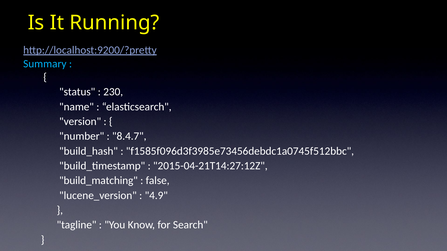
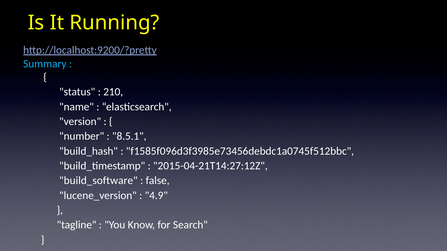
230: 230 -> 210 (113, 92)
8.4.7: 8.4.7 -> 8.5.1 (129, 137)
build_matching: build_matching -> build_software (98, 181)
